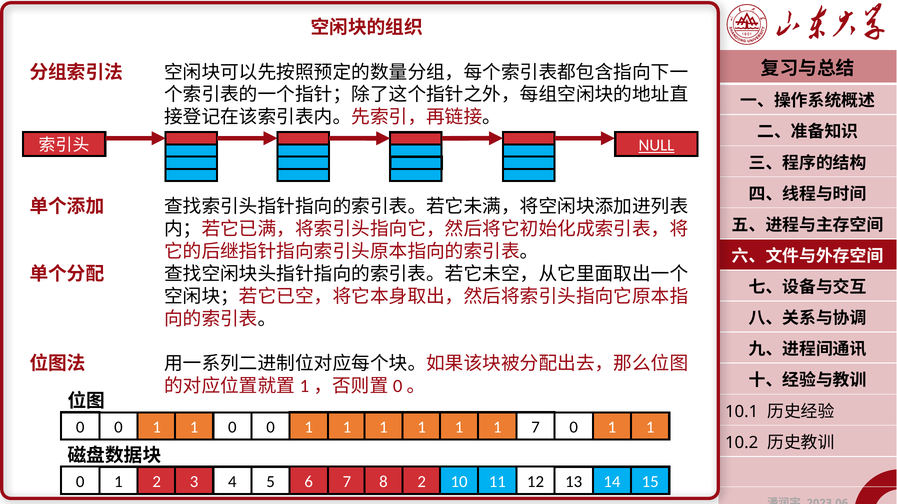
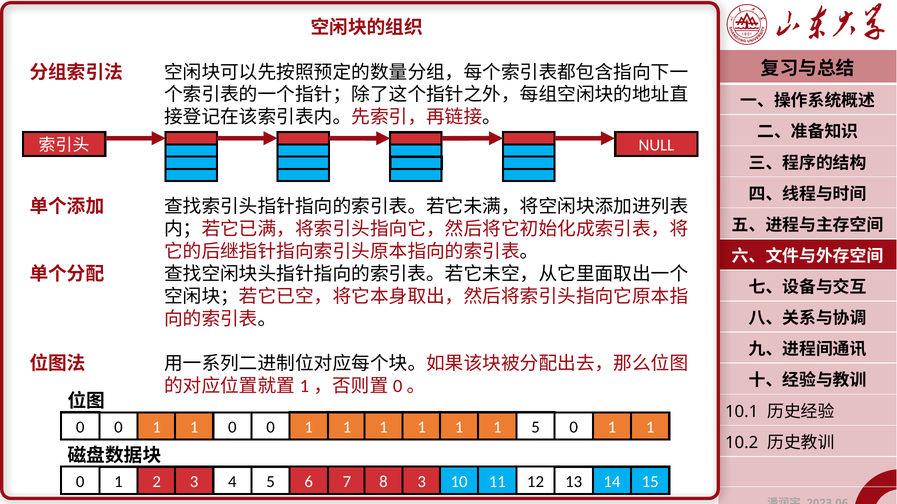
NULL underline: present -> none (656, 145)
1 7: 7 -> 5 (536, 428)
8 2: 2 -> 3 (422, 482)
